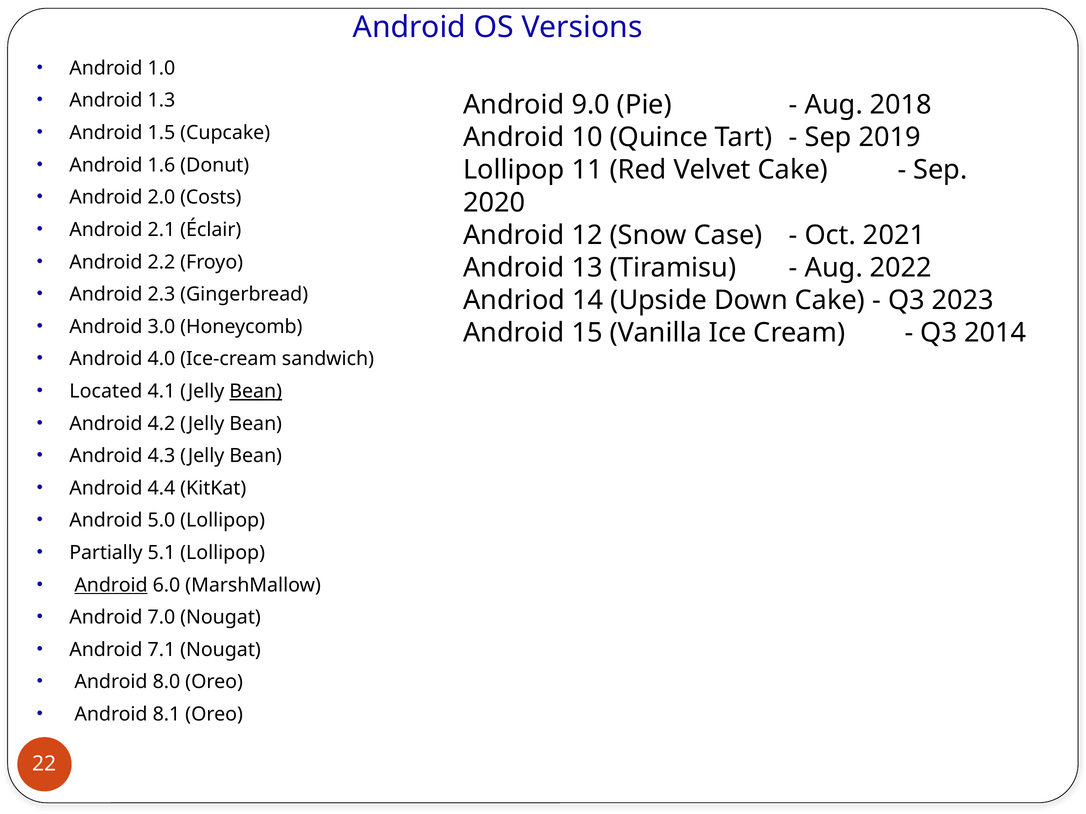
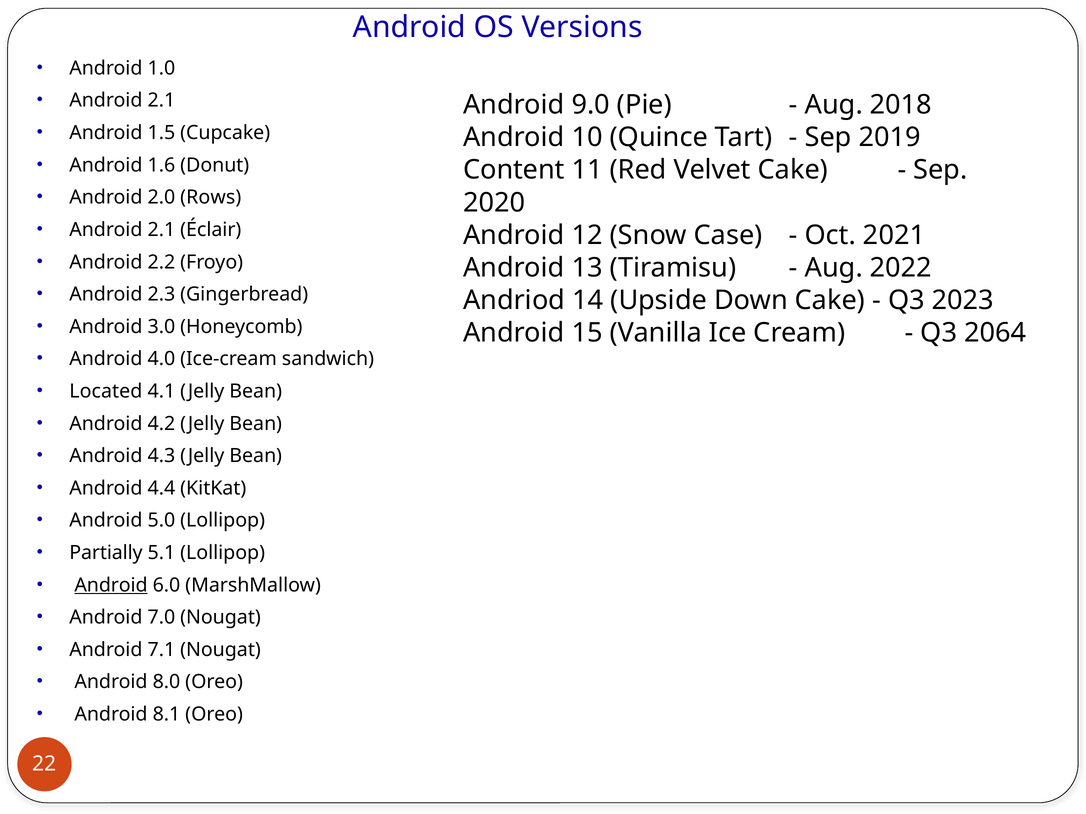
1.3: 1.3 -> 2.1 (161, 101)
Lollipop: Lollipop -> Content (514, 170)
Costs: Costs -> Rows (211, 198)
2014: 2014 -> 2064 (995, 333)
Bean underline: present -> none (256, 391)
